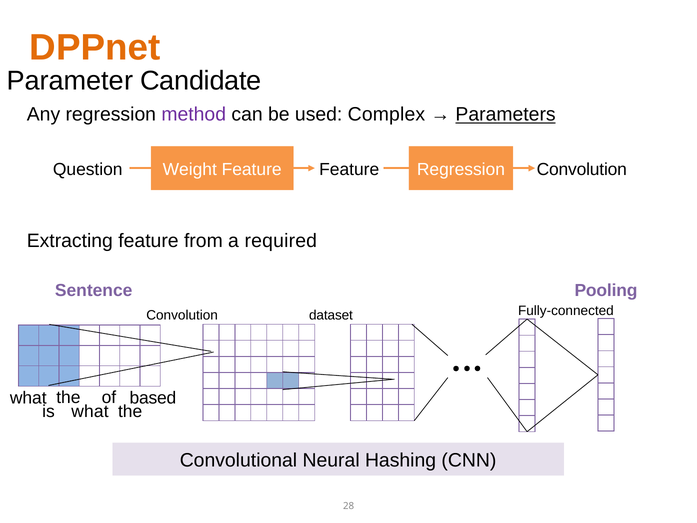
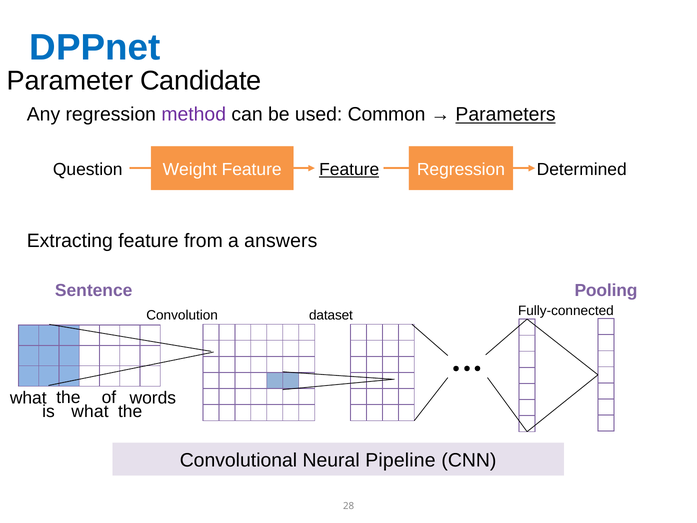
DPPnet colour: orange -> blue (95, 48)
Complex: Complex -> Common (387, 114)
Feature underline: none -> present (349, 169)
Regression Convolution: Convolution -> Determined (582, 169)
required: required -> answers (281, 241)
based: based -> words (153, 398)
Hashing: Hashing -> Pipeline (400, 460)
